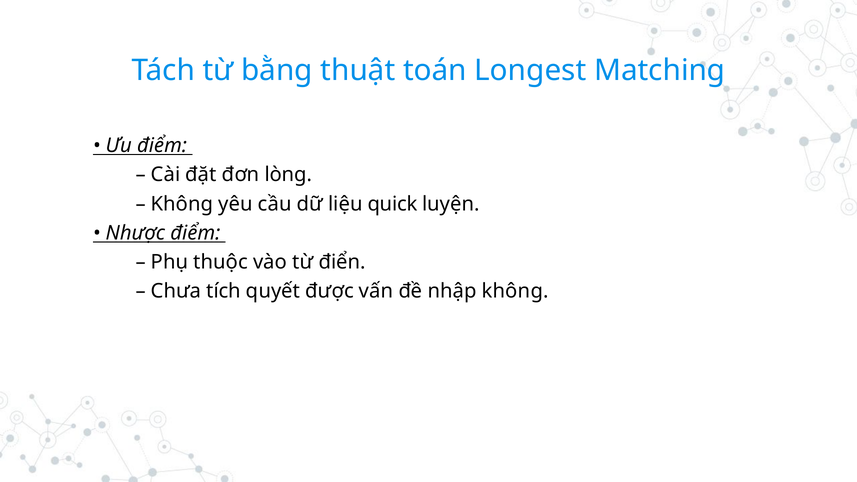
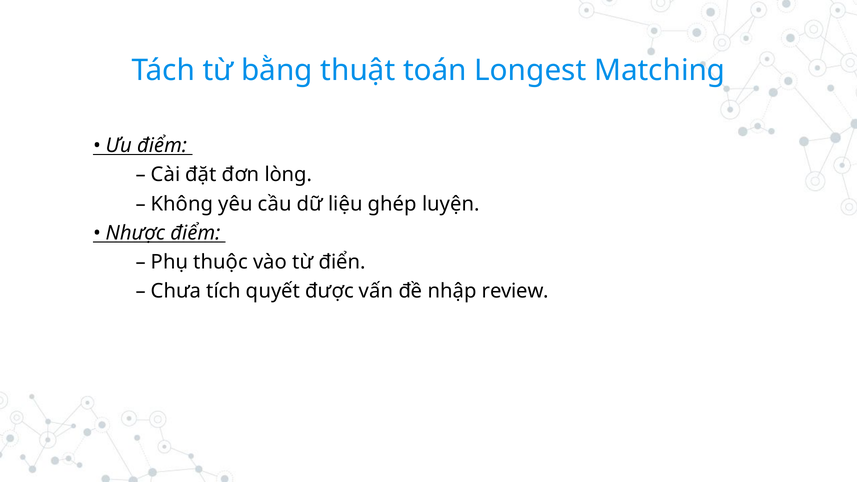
quick: quick -> ghép (392, 204)
nhập không: không -> review (515, 291)
